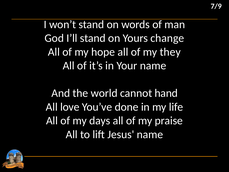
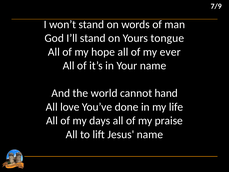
change: change -> tongue (167, 38)
they: they -> ever (170, 52)
